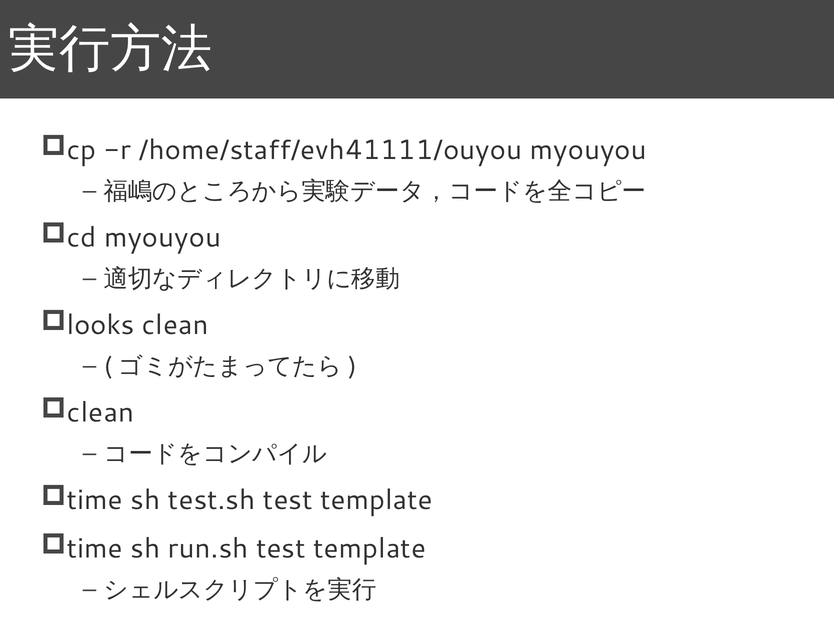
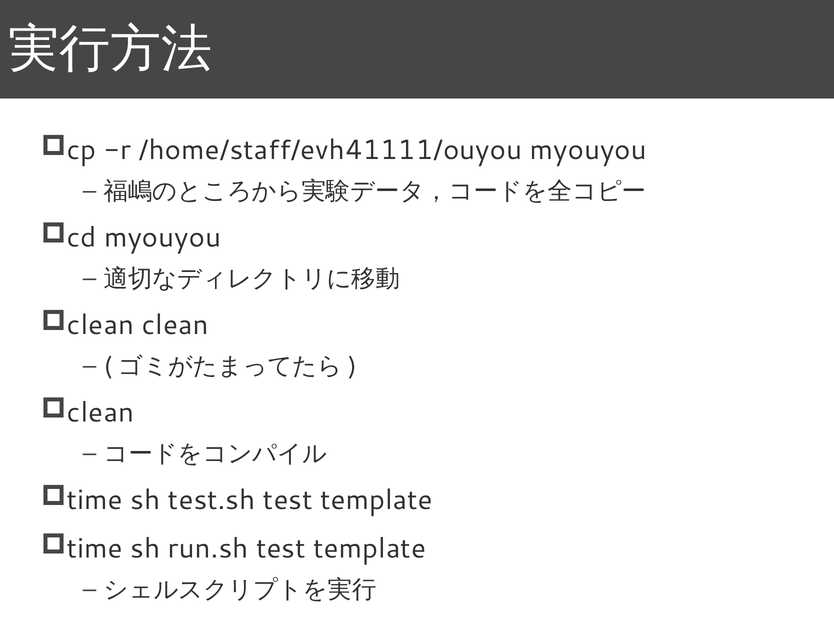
looks: looks -> clean (101, 326)
